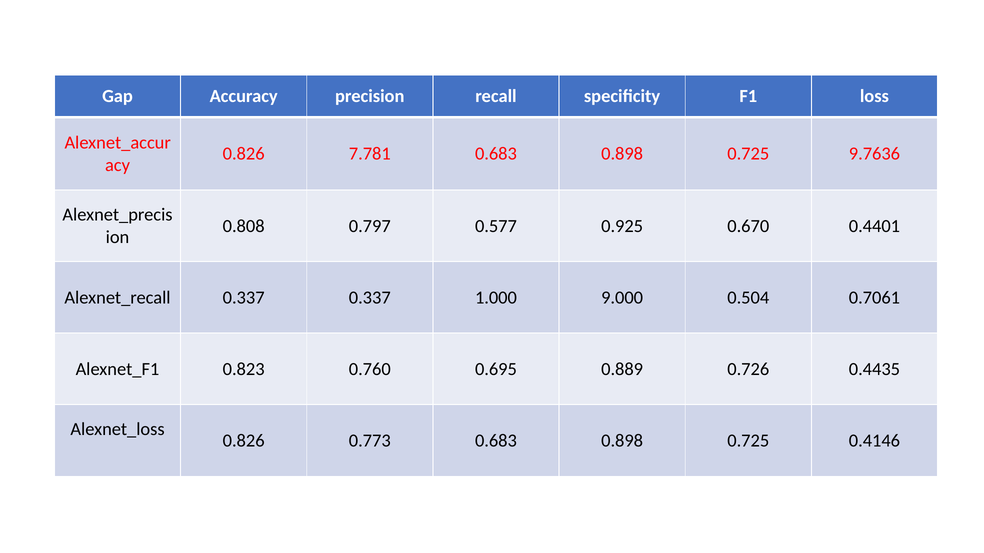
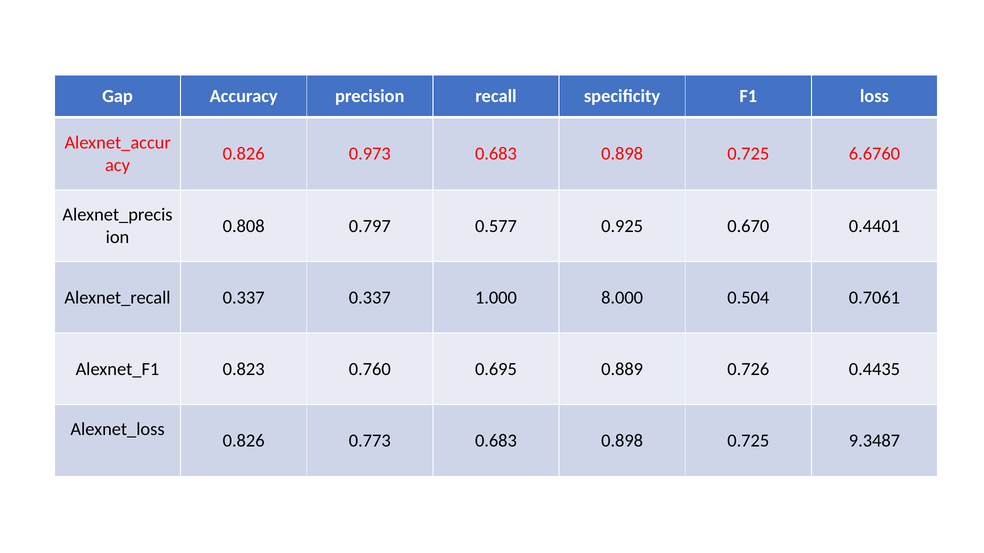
7.781: 7.781 -> 0.973 (370, 154)
9.7636: 9.7636 -> 6.6760 (874, 154)
9.000: 9.000 -> 8.000 (622, 298)
0.4146: 0.4146 -> 9.3487 (874, 441)
